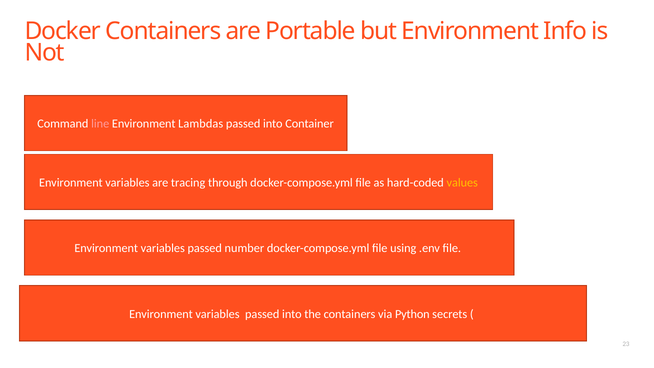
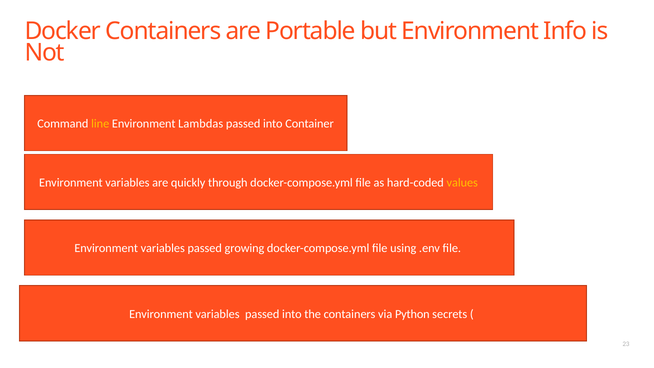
line colour: pink -> yellow (100, 124)
tracing: tracing -> quickly (188, 183)
number: number -> growing (244, 248)
